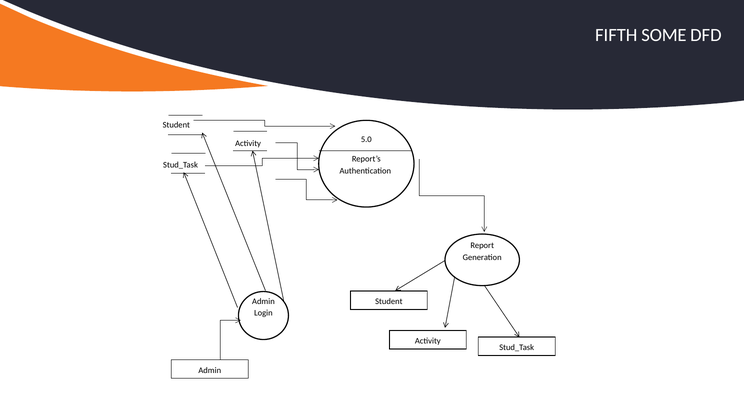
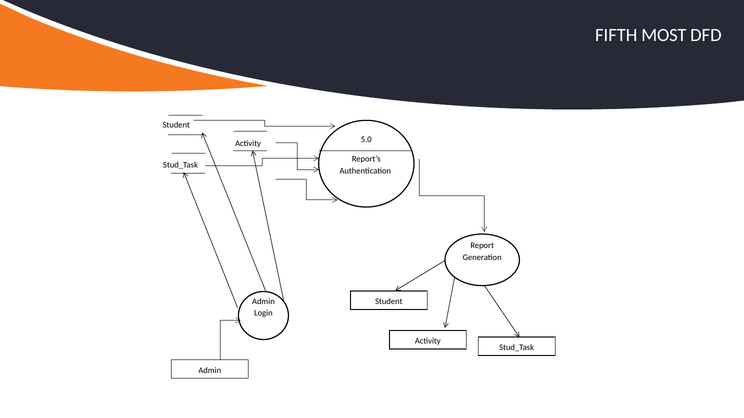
SOME: SOME -> MOST (664, 35)
